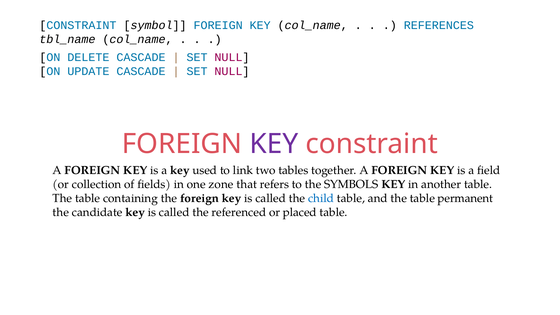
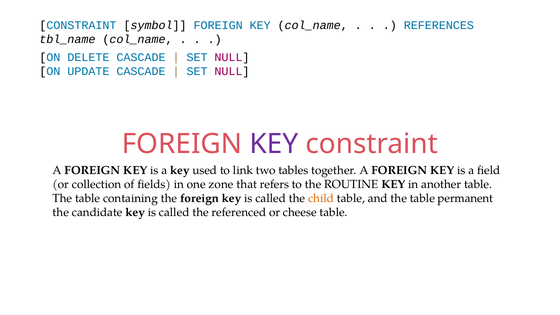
SYMBOLS: SYMBOLS -> ROUTINE (351, 184)
child colour: blue -> orange (321, 198)
placed: placed -> cheese (300, 212)
